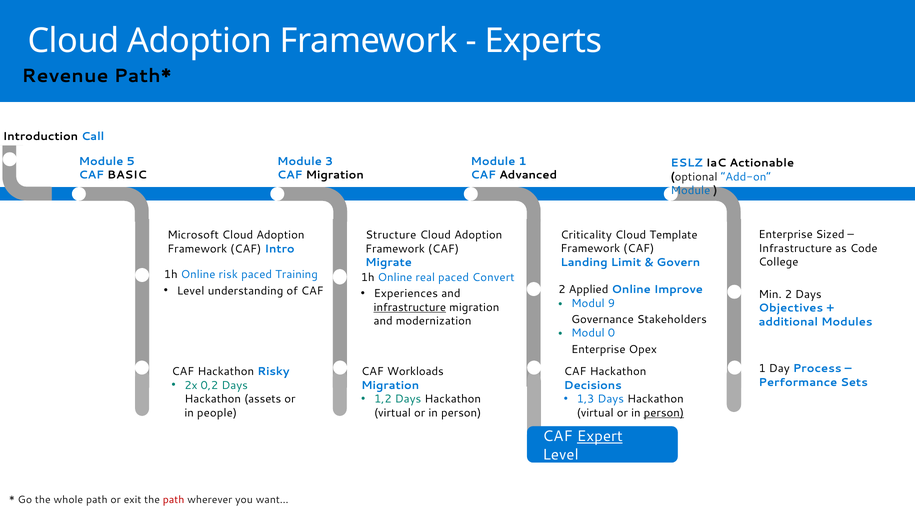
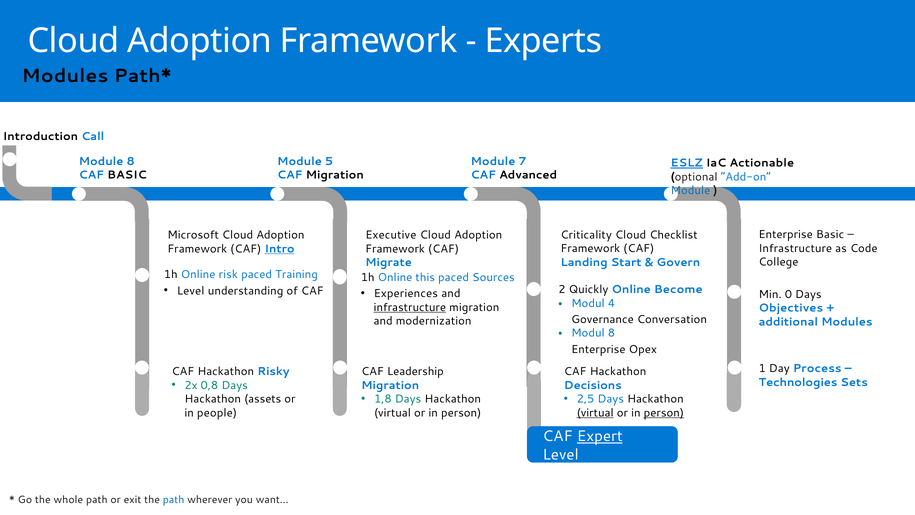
Revenue: Revenue -> Modules (65, 76)
Module 5: 5 -> 8 (131, 161)
3: 3 -> 5 (329, 161)
Module 1: 1 -> 7 (523, 161)
ESLZ underline: none -> present (687, 163)
Enterprise Sized: Sized -> Basic (830, 234)
Template: Template -> Checklist (673, 235)
Structure: Structure -> Executive (391, 235)
Intro underline: none -> present (280, 249)
Limit: Limit -> Start (626, 262)
real: real -> this (425, 277)
Convert: Convert -> Sources (493, 277)
Applied: Applied -> Quickly (589, 289)
Improve: Improve -> Become (678, 289)
Min 2: 2 -> 0 (788, 294)
9: 9 -> 4 (611, 303)
Stakeholders: Stakeholders -> Conversation (672, 319)
Modul 0: 0 -> 8 (611, 333)
Workloads: Workloads -> Leadership (415, 371)
Performance: Performance -> Technologies (798, 382)
0,2: 0,2 -> 0,8 (209, 385)
1,2: 1,2 -> 1,8 (383, 399)
1,3: 1,3 -> 2,5 (586, 399)
virtual underline: none -> present (595, 413)
path colour: red -> blue (174, 499)
